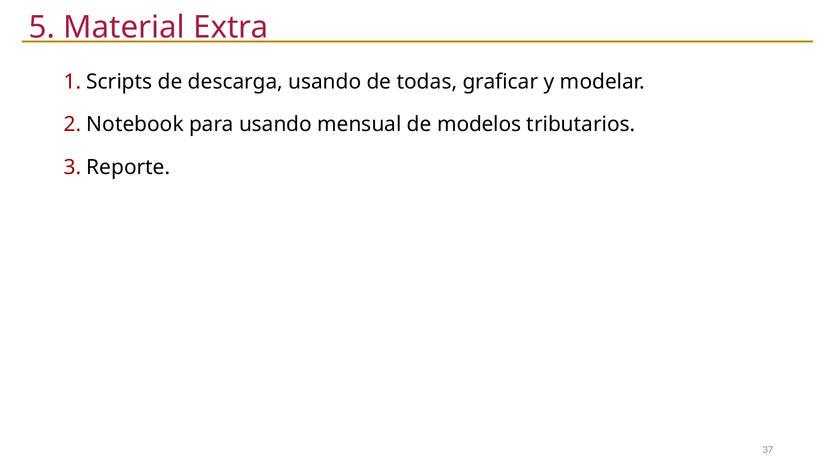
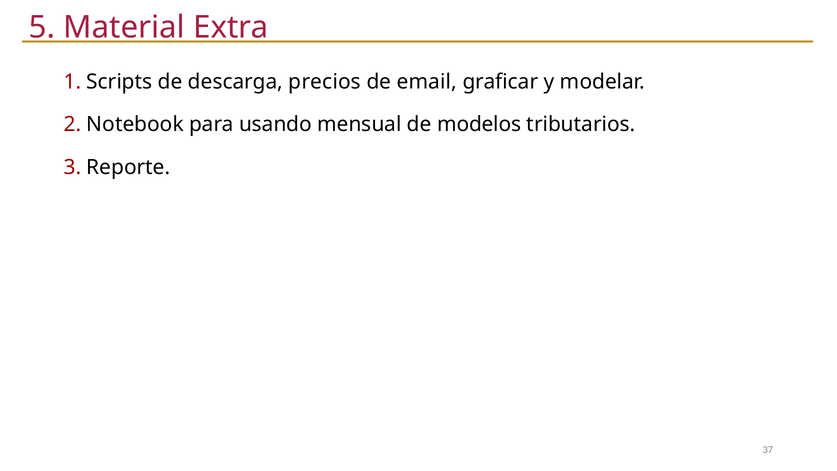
descarga usando: usando -> precios (325, 82)
todas: todas -> email (427, 82)
